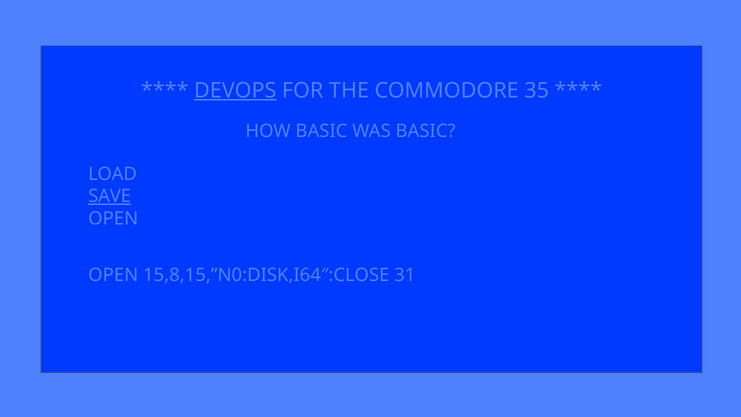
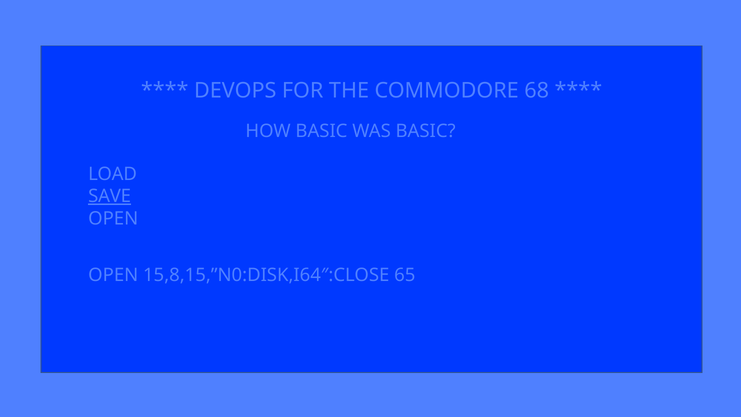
DEVOPS underline: present -> none (235, 90)
35: 35 -> 68 (537, 90)
31: 31 -> 65 (405, 275)
